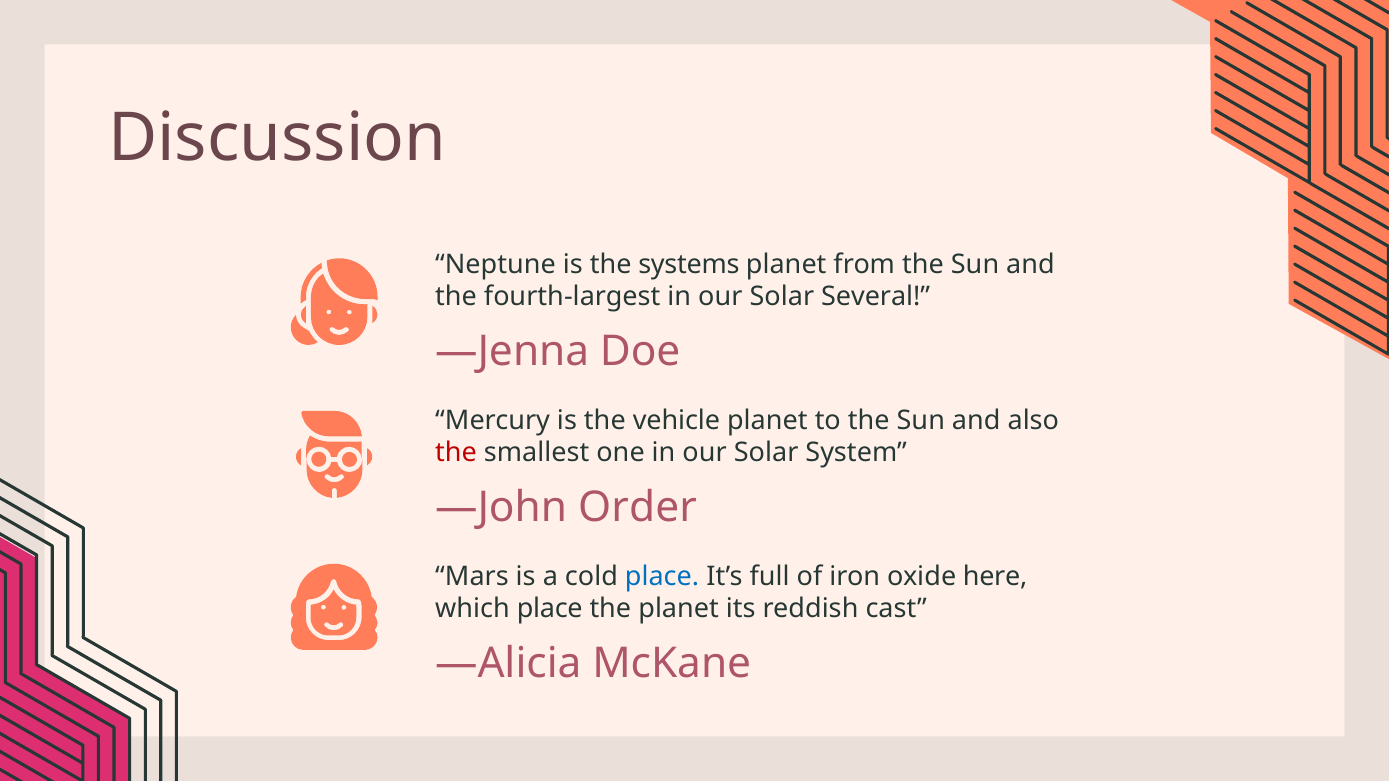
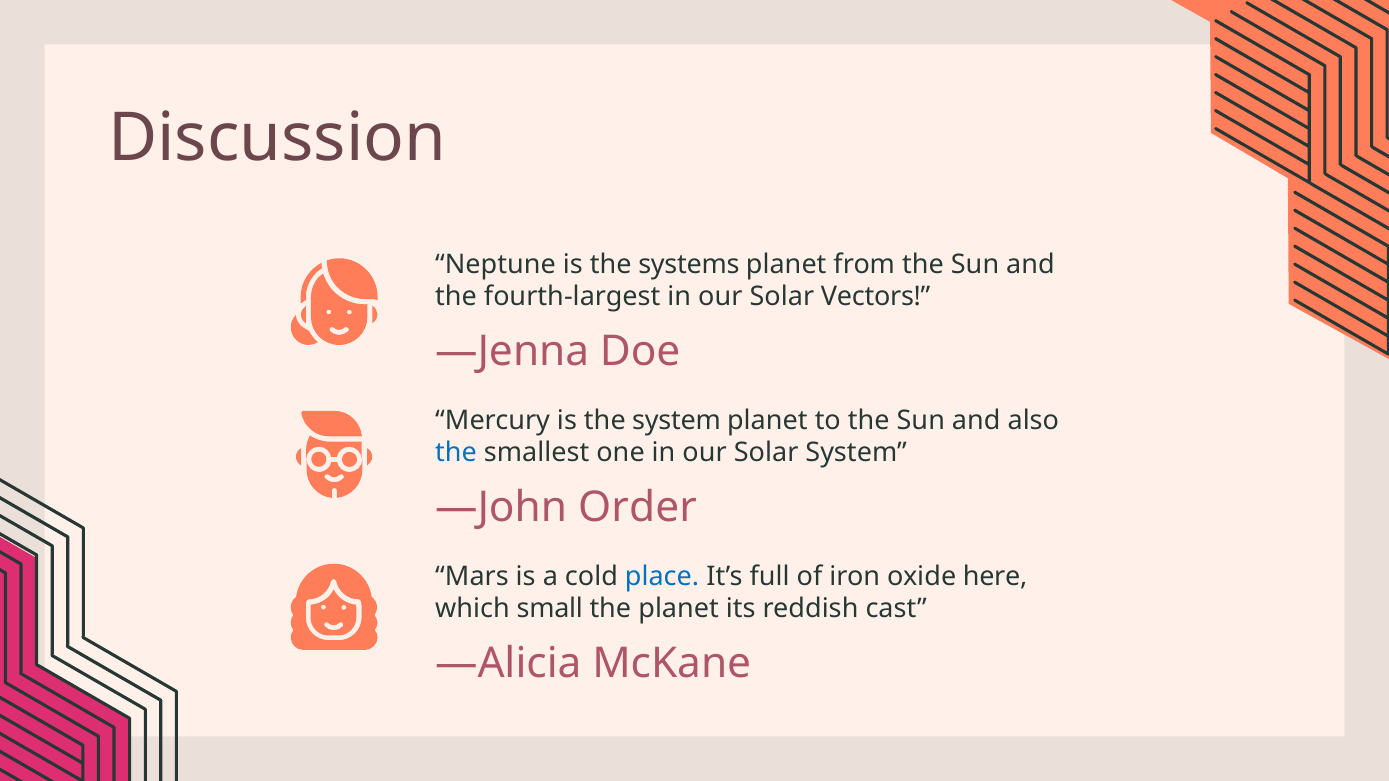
Several: Several -> Vectors (876, 297)
the vehicle: vehicle -> system (677, 421)
the colour: red -> blue (456, 453)
which place: place -> small (550, 609)
